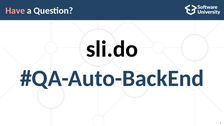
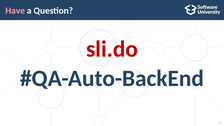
sli.do colour: black -> red (112, 49)
